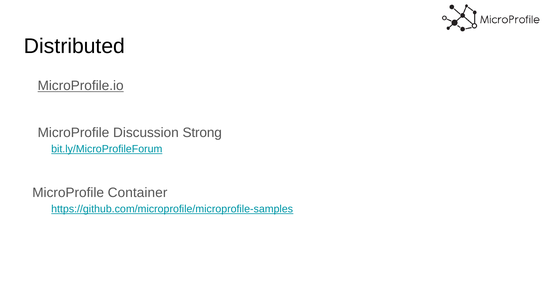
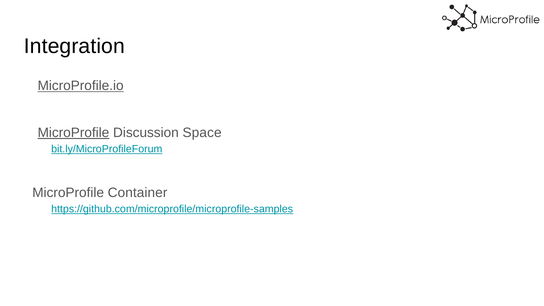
Distributed: Distributed -> Integration (74, 46)
MicroProfile underline: none -> present (73, 133)
Strong: Strong -> Space (202, 133)
